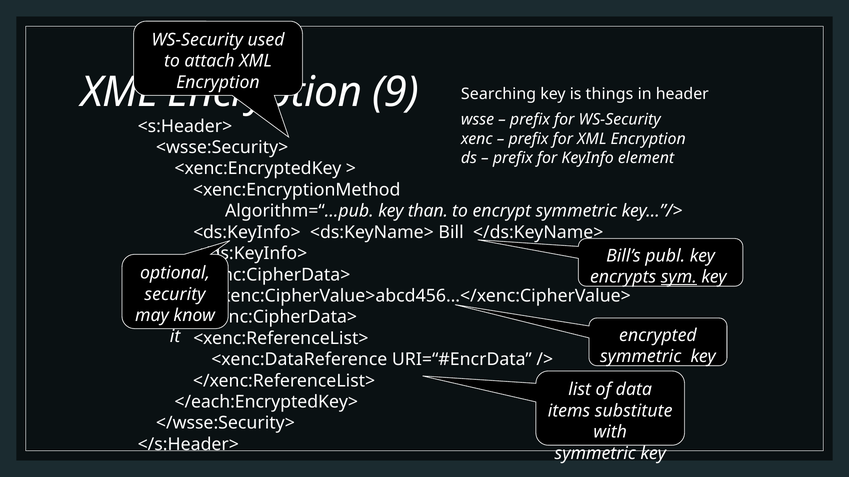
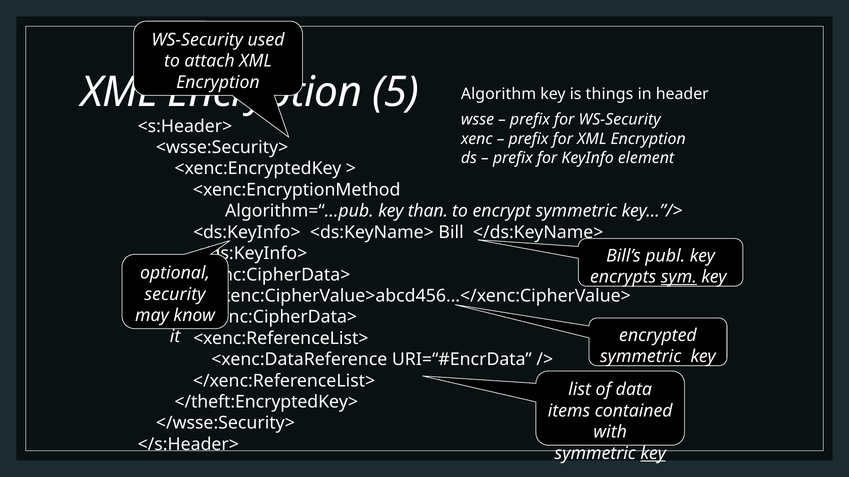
9: 9 -> 5 (396, 92)
Searching: Searching -> Algorithm (499, 94)
</each:EncryptedKey>: </each:EncryptedKey> -> </theft:EncryptedKey> (266, 402)
substitute: substitute -> contained (634, 411)
key underline: none -> present (653, 454)
